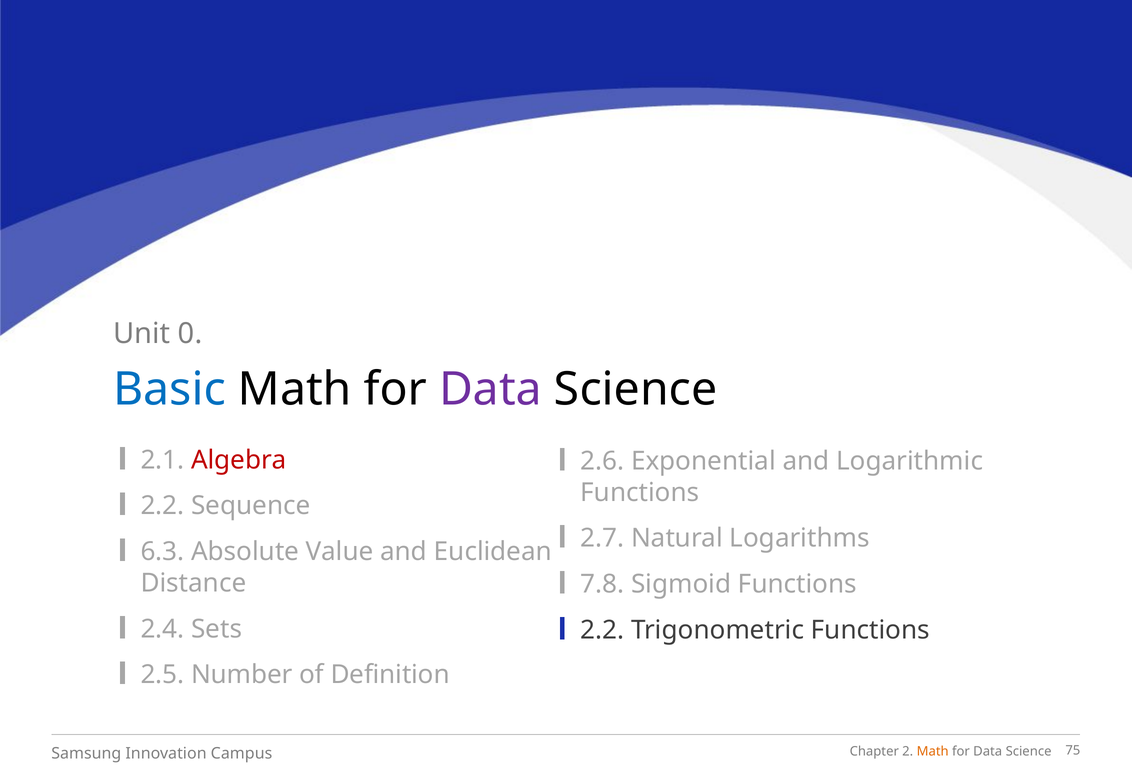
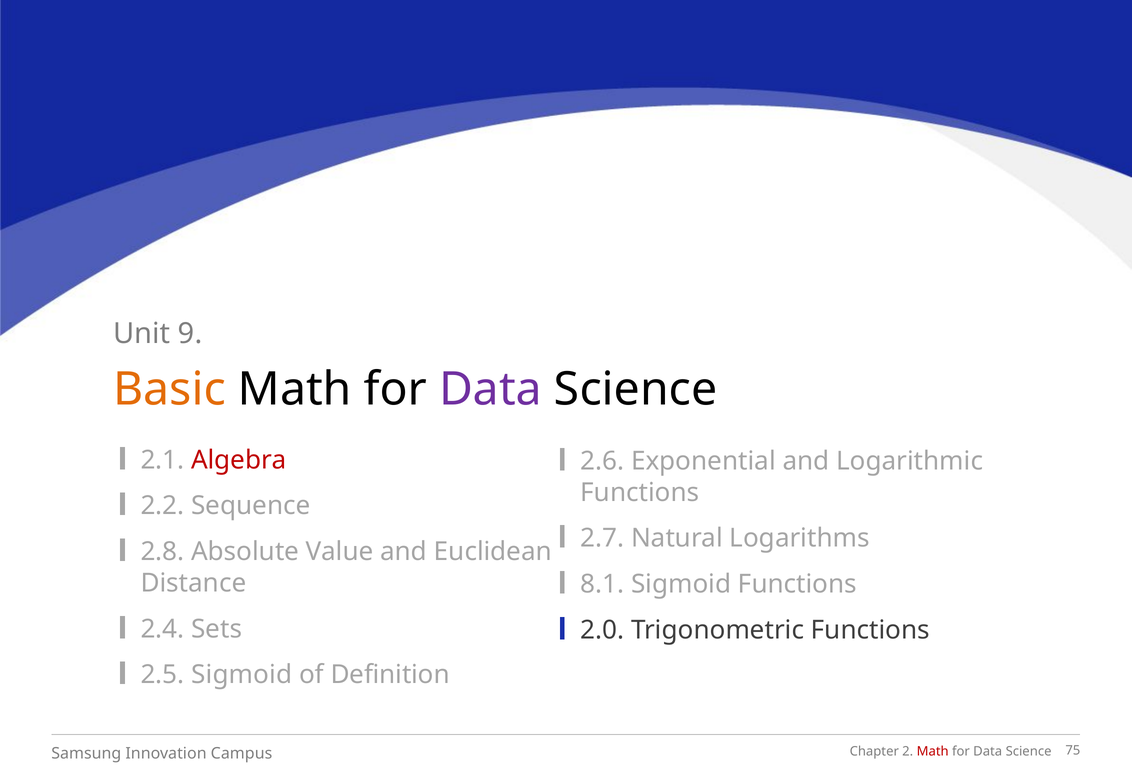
0: 0 -> 9 (190, 334)
Basic colour: blue -> orange (169, 389)
6.3: 6.3 -> 2.8 (162, 552)
7.8: 7.8 -> 8.1 (602, 584)
2.2: 2.2 -> 2.0 (602, 630)
2.5 Number: Number -> Sigmoid (242, 675)
Math colour: orange -> red (933, 752)
